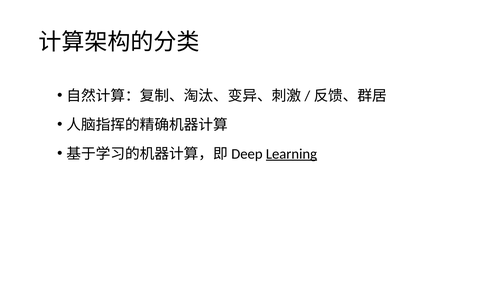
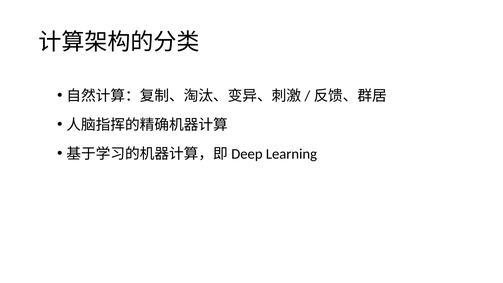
Learning underline: present -> none (291, 154)
